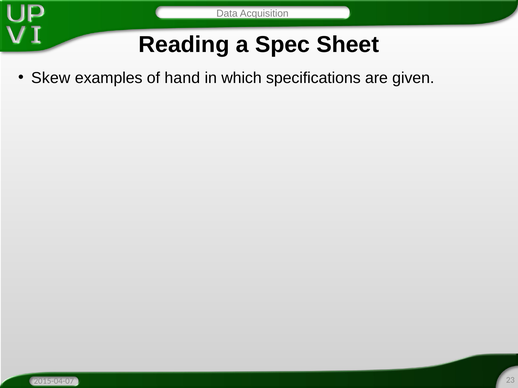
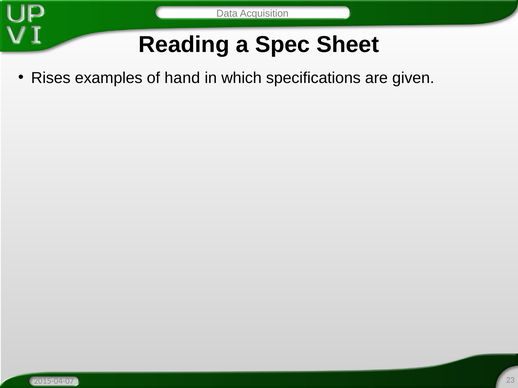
Skew: Skew -> Rises (51, 78)
